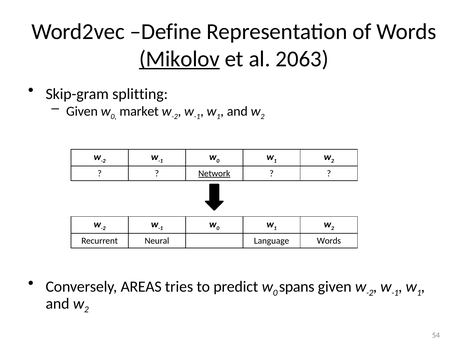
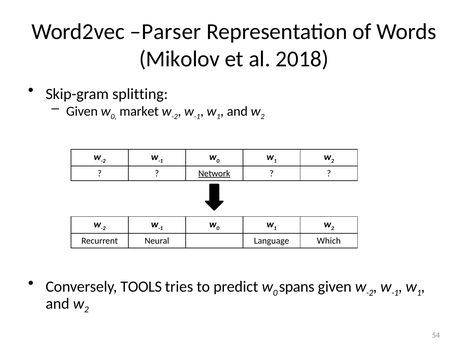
Define: Define -> Parser (166, 32)
Mikolov underline: present -> none (179, 59)
2063: 2063 -> 2018 (302, 59)
Language Words: Words -> Which (329, 241)
AREAS: AREAS -> TOOLS (141, 287)
